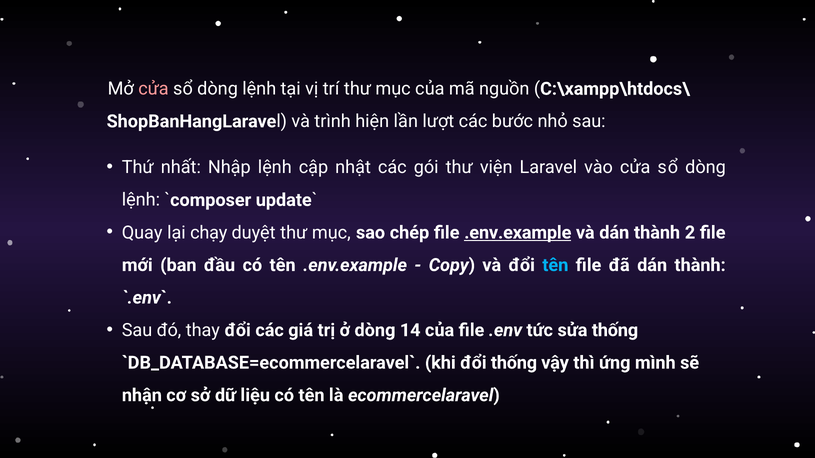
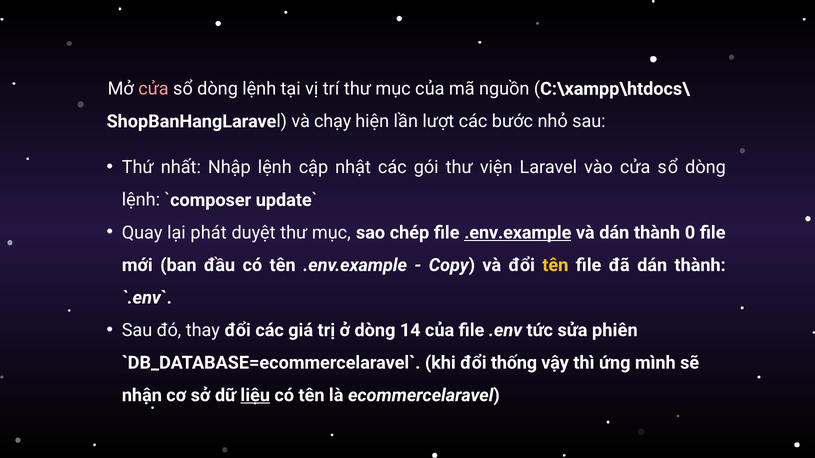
trình: trình -> chạy (333, 121)
chạy: chạy -> phát (209, 233)
2: 2 -> 0 (690, 233)
tên colour: light blue -> yellow (555, 265)
sửa thống: thống -> phiên (615, 330)
liệu underline: none -> present (255, 396)
